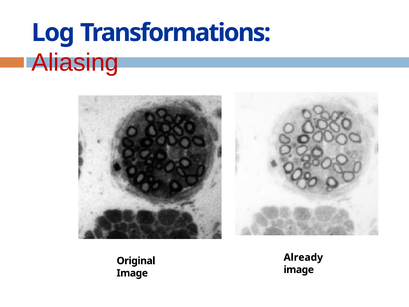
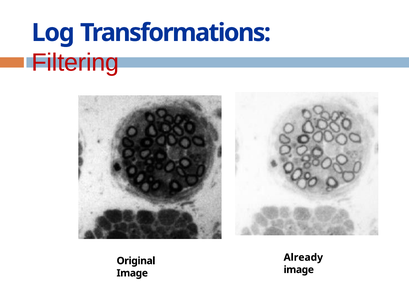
Aliasing: Aliasing -> Filtering (75, 63)
